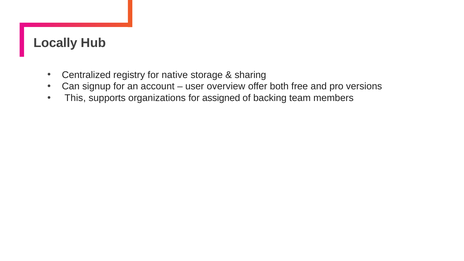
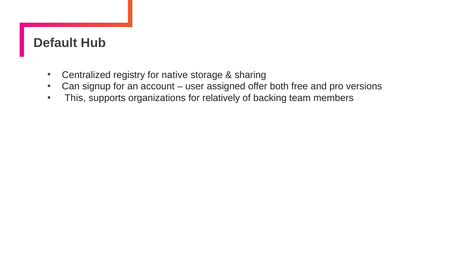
Locally: Locally -> Default (55, 43)
overview: overview -> assigned (226, 86)
assigned: assigned -> relatively (221, 98)
